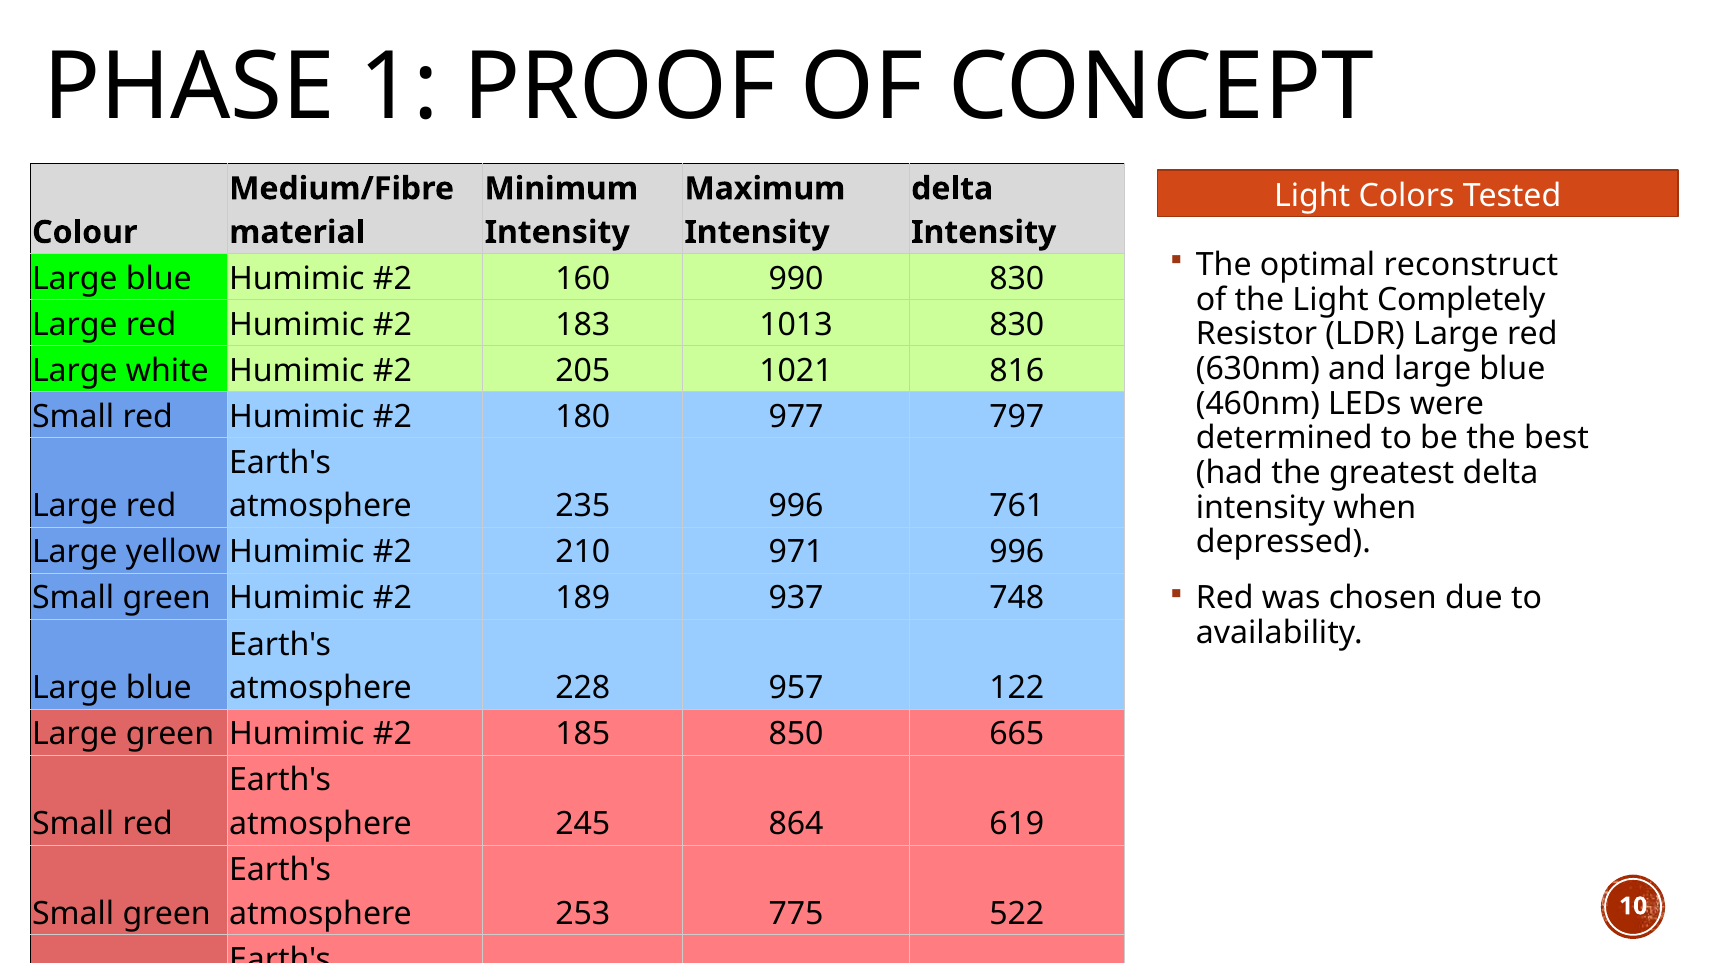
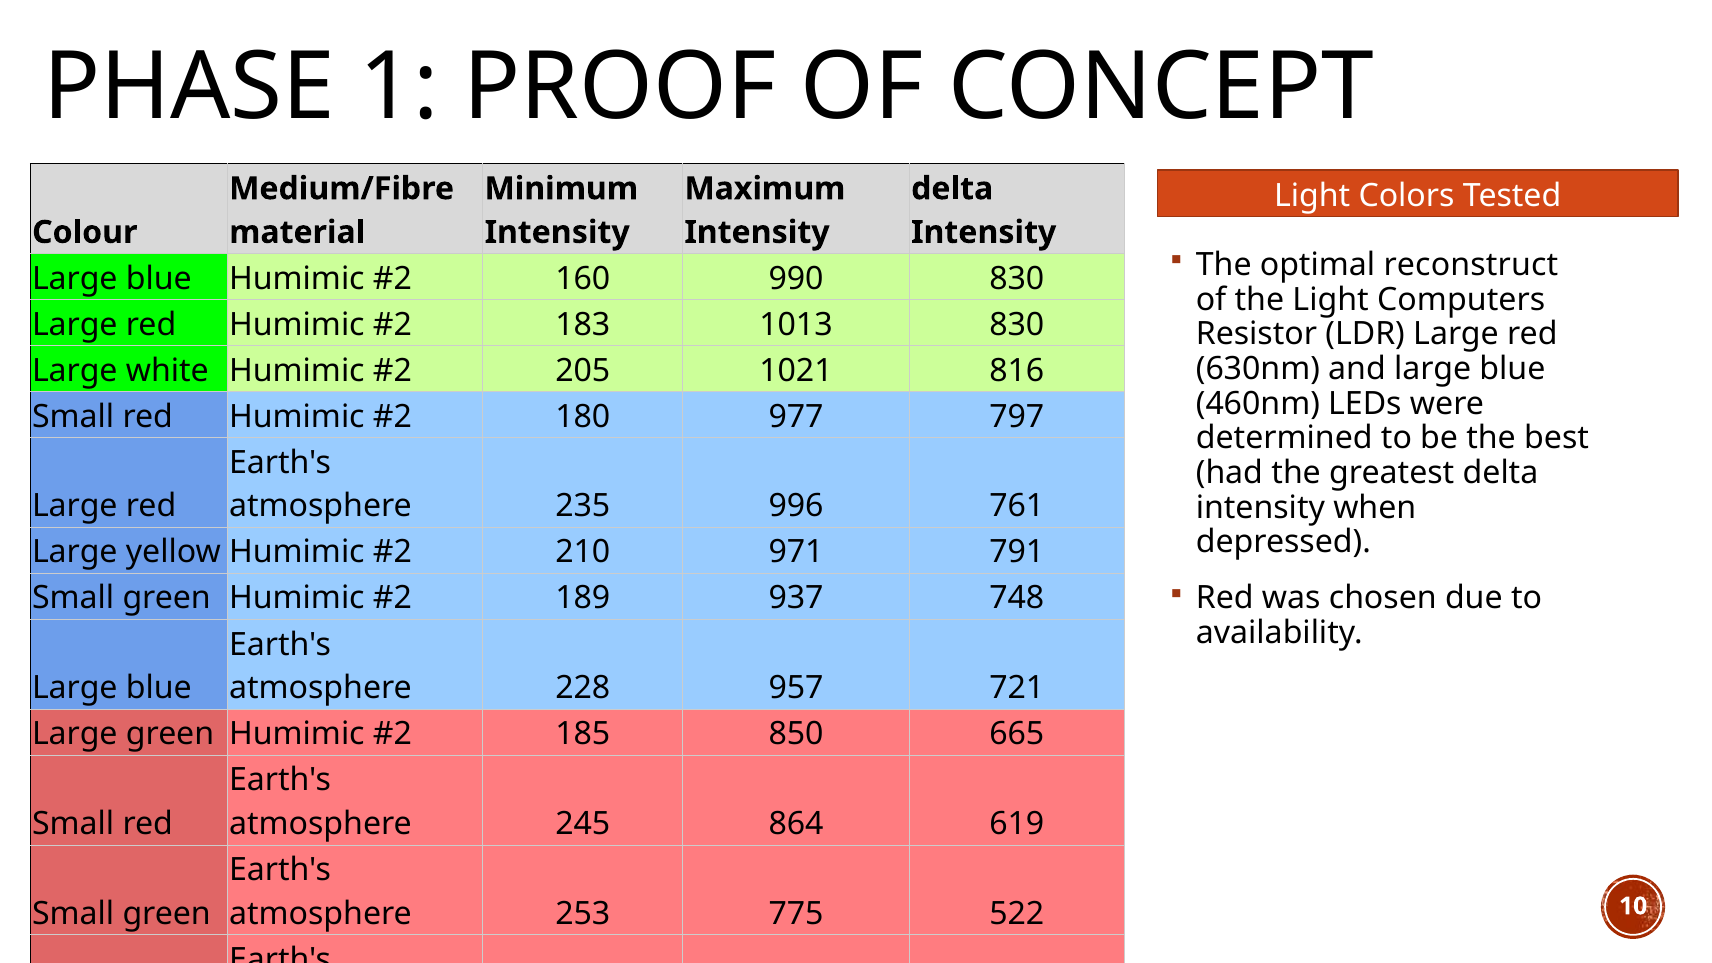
Completely: Completely -> Computers (1461, 300)
971 996: 996 -> 791 (1017, 552)
122: 122 -> 721 (1017, 688)
